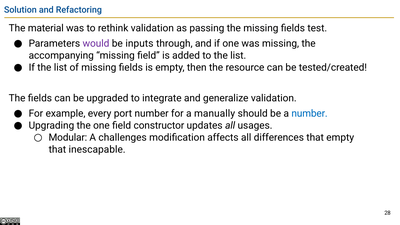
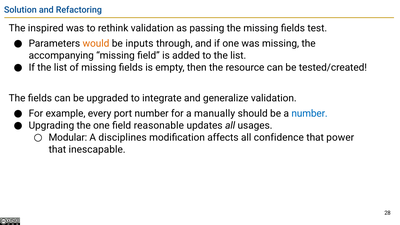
material: material -> inspired (46, 28)
would colour: purple -> orange (96, 44)
constructor: constructor -> reasonable (159, 126)
challenges: challenges -> disciplines (123, 138)
differences: differences -> confidence (279, 138)
that empty: empty -> power (340, 138)
